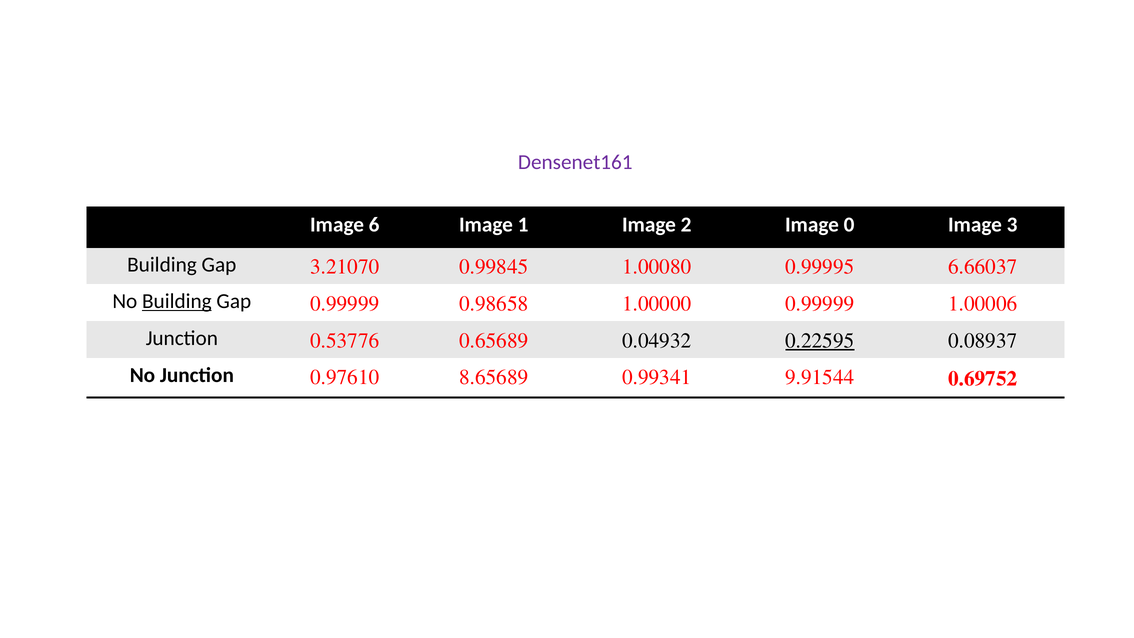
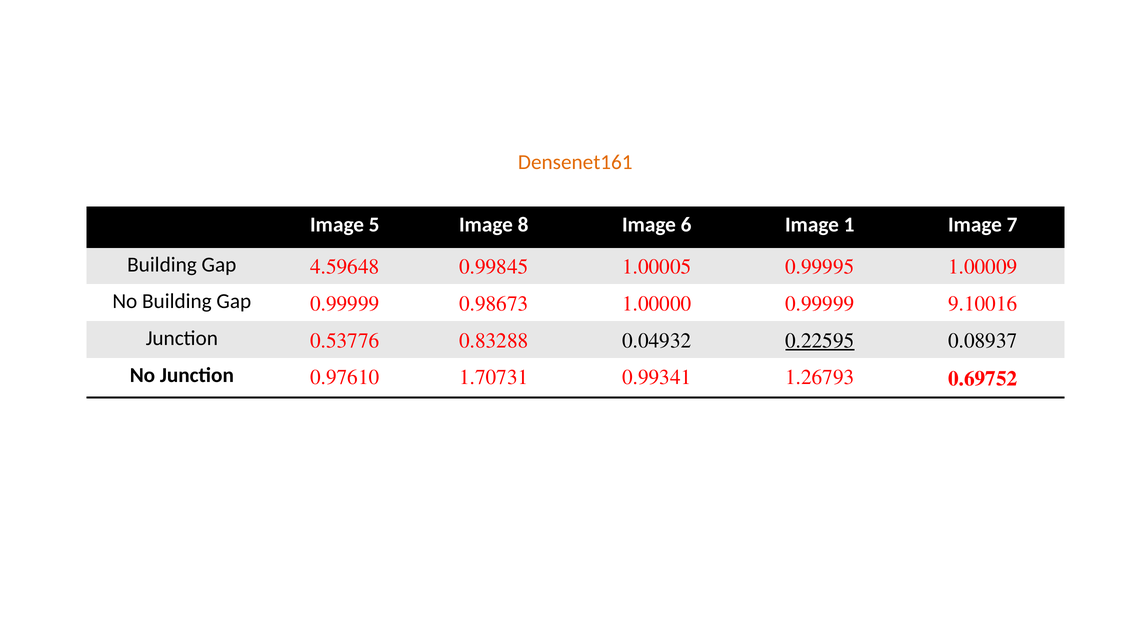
Densenet161 colour: purple -> orange (575, 162)
6: 6 -> 5 (374, 225)
1: 1 -> 8 (523, 225)
2: 2 -> 6 (686, 225)
0: 0 -> 1 (849, 225)
3: 3 -> 7 (1012, 225)
3.21070: 3.21070 -> 4.59648 (345, 267)
1.00080: 1.00080 -> 1.00005 (657, 267)
6.66037: 6.66037 -> 1.00009 (983, 267)
Building underline: present -> none (177, 301)
0.98658: 0.98658 -> 0.98673 (494, 304)
1.00006: 1.00006 -> 9.10016 (983, 304)
0.65689: 0.65689 -> 0.83288 (494, 340)
8.65689: 8.65689 -> 1.70731 (494, 377)
9.91544: 9.91544 -> 1.26793 (820, 377)
